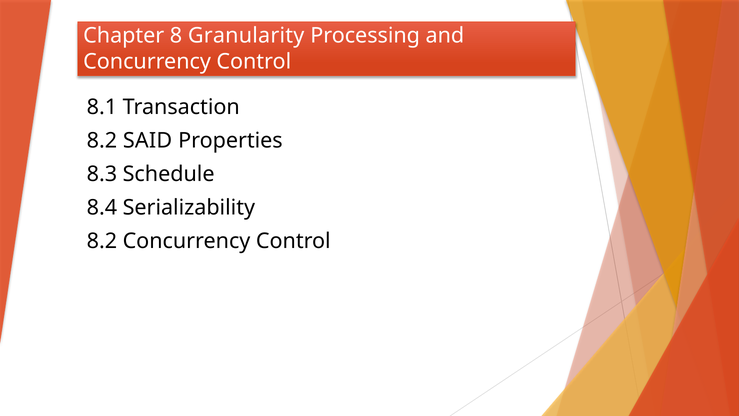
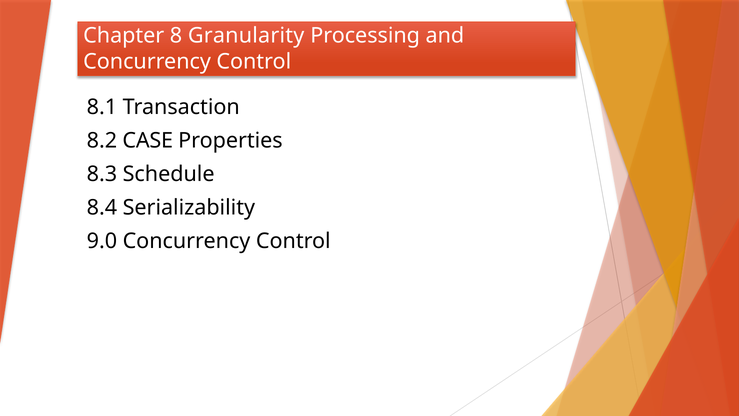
SAID: SAID -> CASE (148, 140)
8.2: 8.2 -> 9.0 (102, 241)
